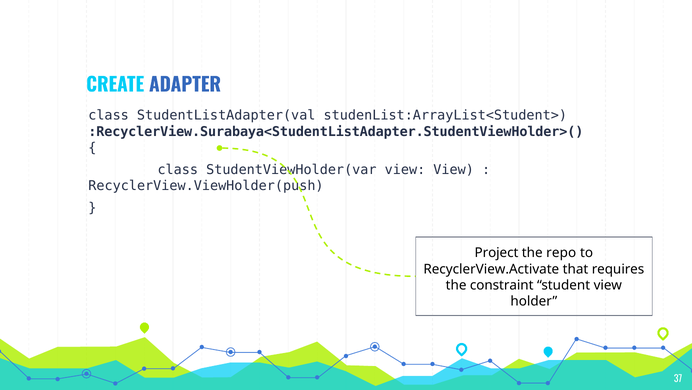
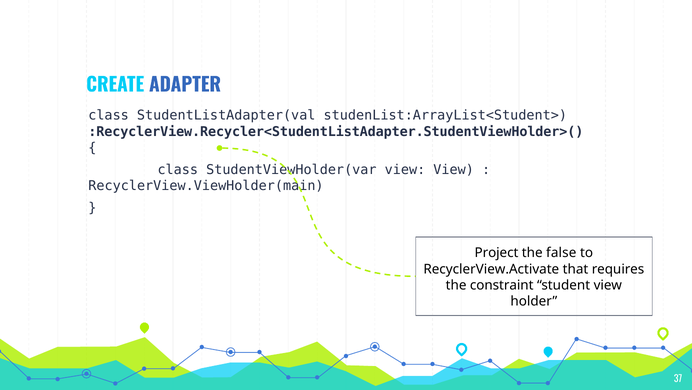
:RecyclerView.Surabaya<StudentListAdapter.StudentViewHolder>(: :RecyclerView.Surabaya<StudentListAdapter.StudentViewHolder>( -> :RecyclerView.Recycler<StudentListAdapter.StudentViewHolder>( (336, 131)
RecyclerView.ViewHolder(push: RecyclerView.ViewHolder(push -> RecyclerView.ViewHolder(main (206, 186)
repo: repo -> false (561, 252)
